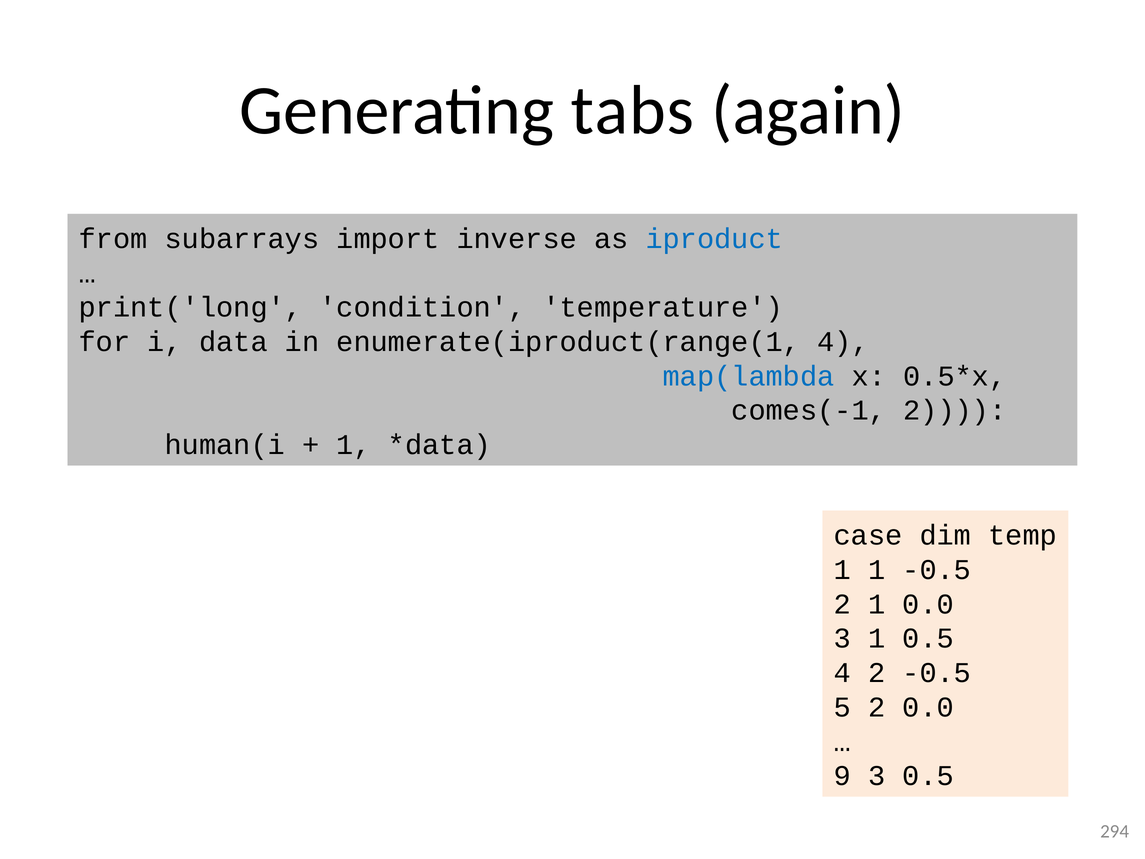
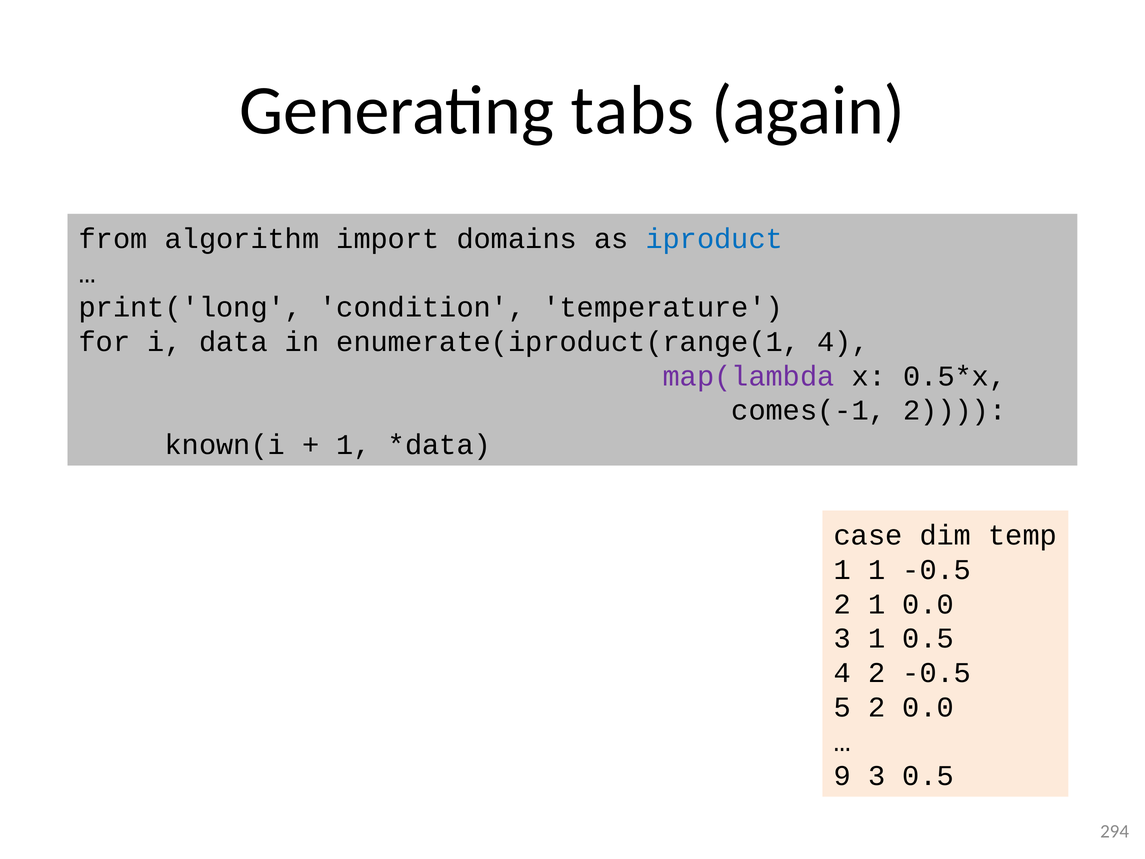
subarrays: subarrays -> algorithm (242, 239)
inverse: inverse -> domains (517, 239)
map(lambda colour: blue -> purple (749, 376)
human(i: human(i -> known(i (225, 445)
